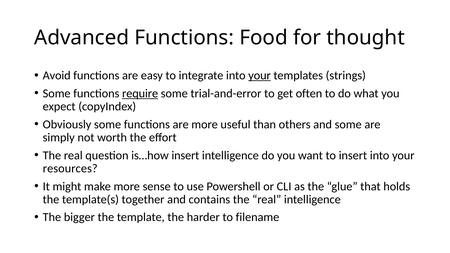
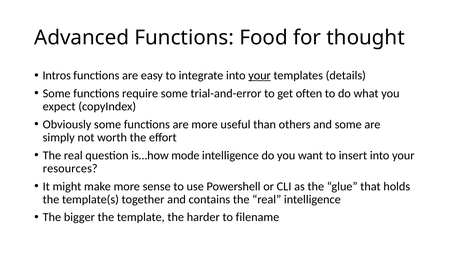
Avoid: Avoid -> Intros (57, 76)
strings: strings -> details (346, 76)
require underline: present -> none (140, 93)
is…how insert: insert -> mode (185, 155)
